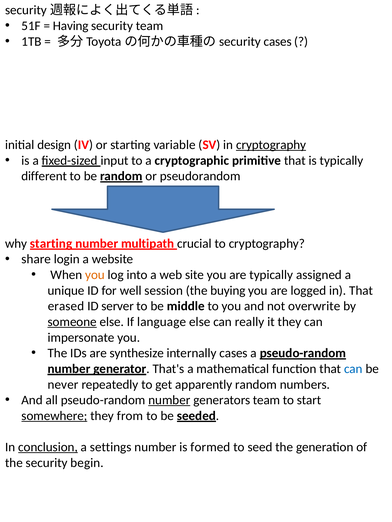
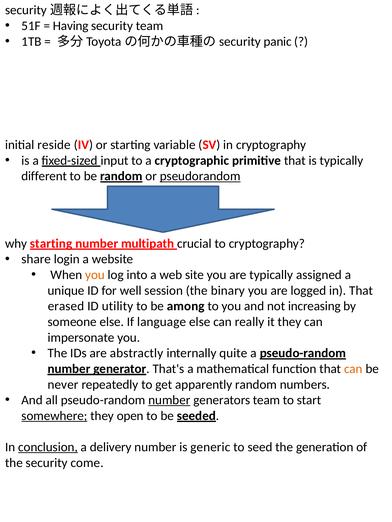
cases: cases -> panic (278, 42)
design: design -> reside (54, 145)
cryptography underline: present -> none (271, 145)
pseudorandom underline: none -> present (200, 176)
buying: buying -> binary (228, 291)
server: server -> utility (118, 307)
middle: middle -> among (186, 307)
overwrite: overwrite -> increasing (314, 307)
someone underline: present -> none (72, 322)
synthesize: synthesize -> abstractly (137, 354)
internally cases: cases -> quite (233, 354)
can colour: blue -> orange (353, 369)
from: from -> open (130, 416)
settings: settings -> delivery (111, 448)
formed: formed -> generic (210, 448)
begin: begin -> come (87, 463)
